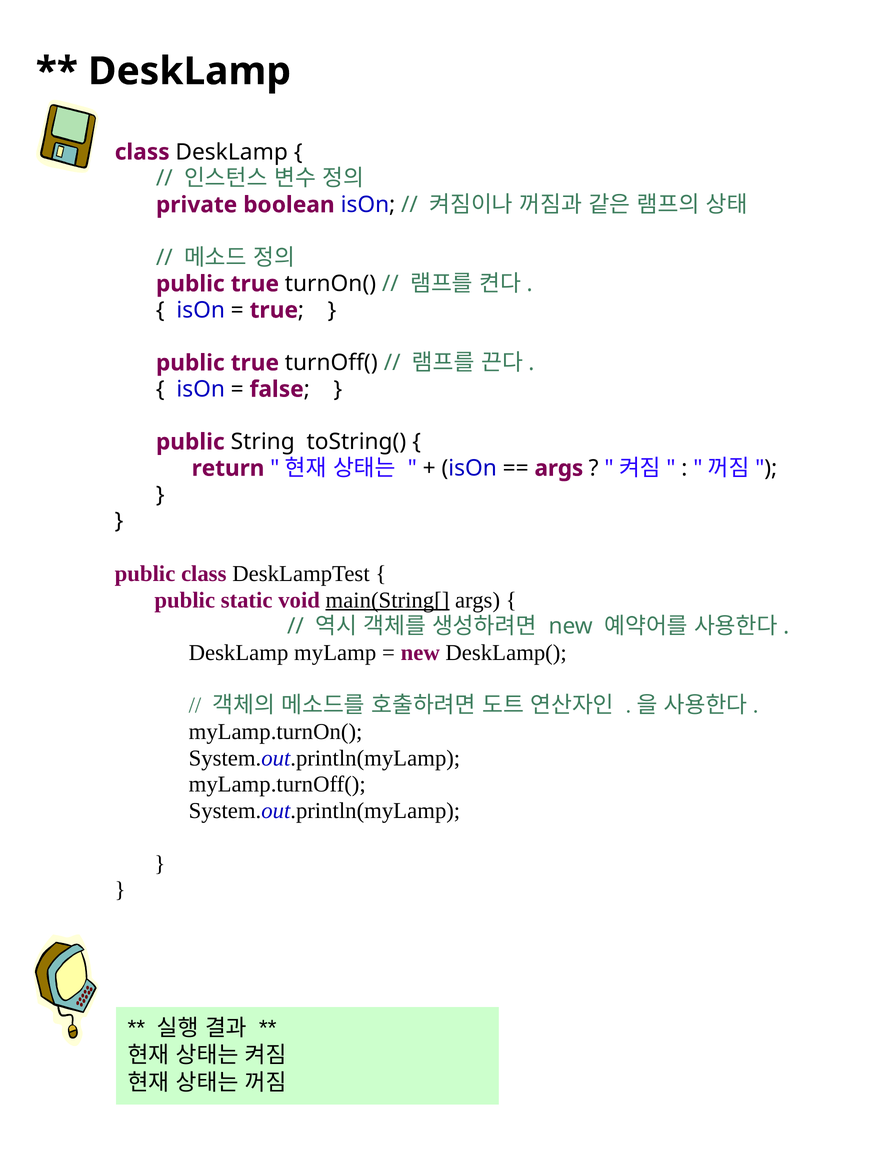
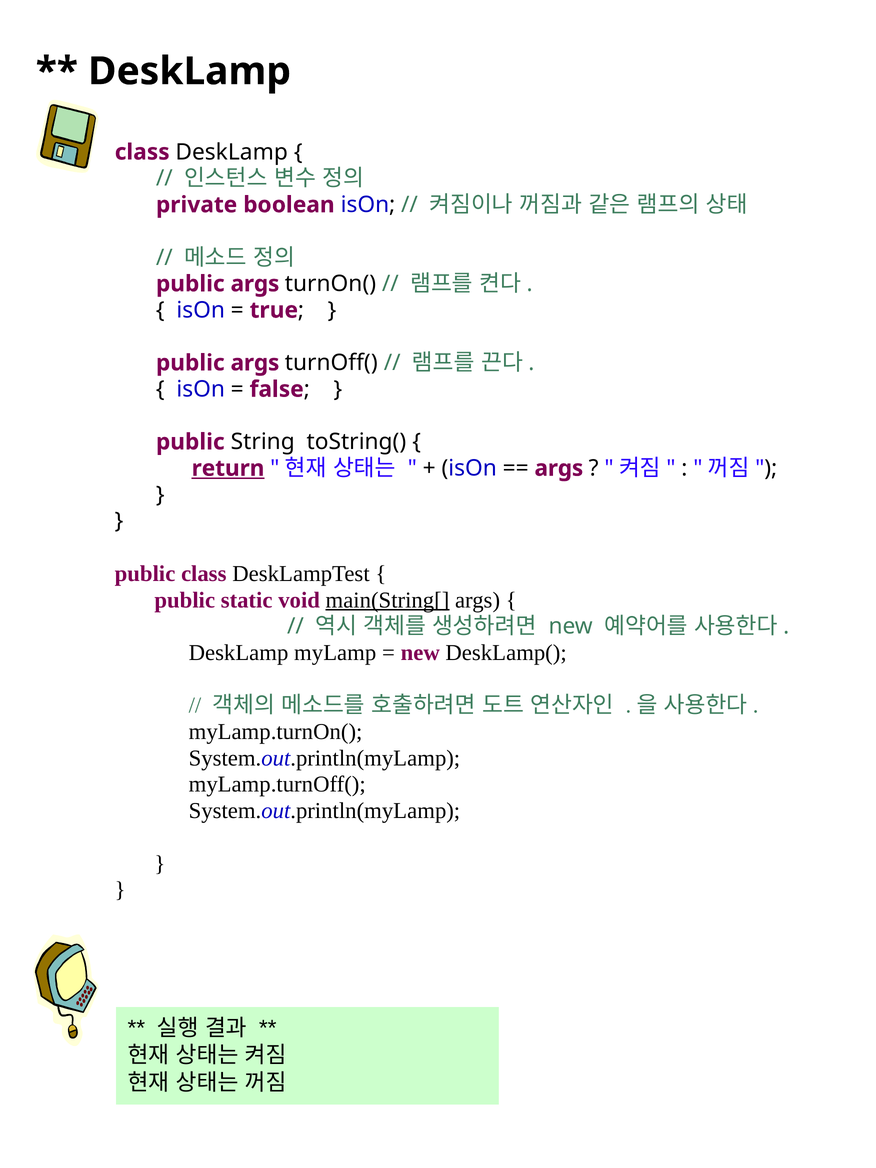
true: true -> args (255, 284)
true: true -> args (255, 363)
return underline: none -> present (228, 468)
